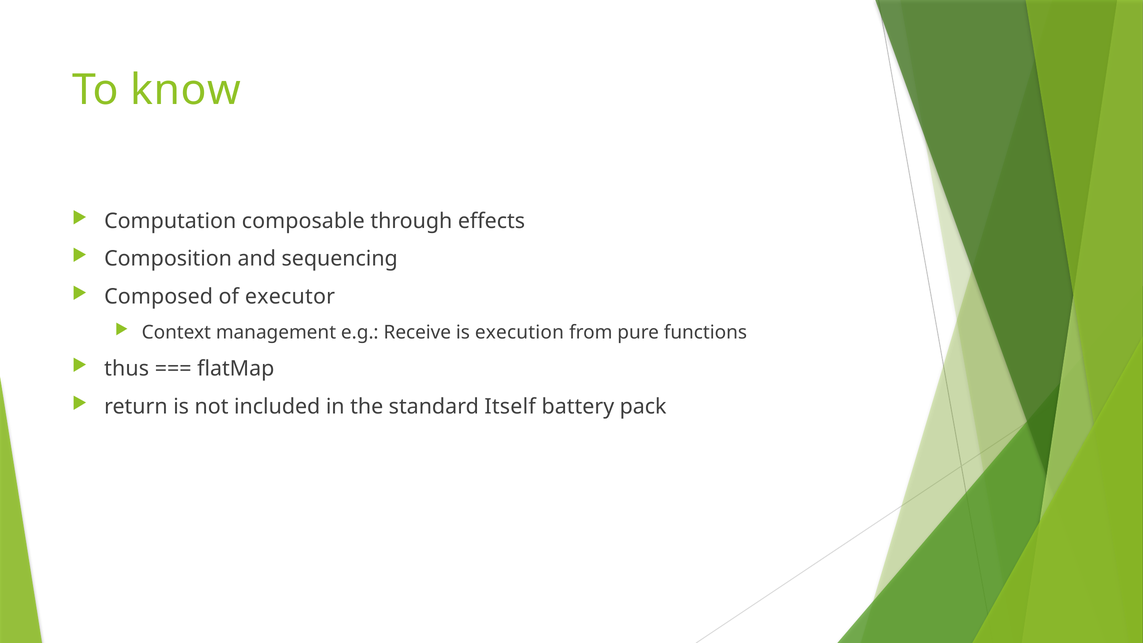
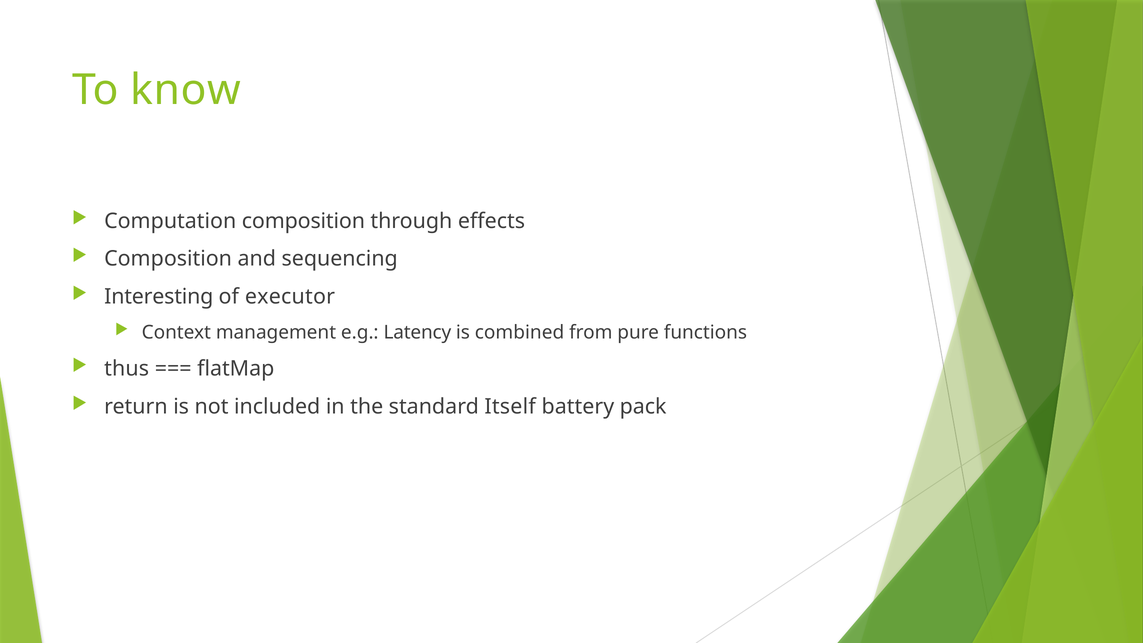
Computation composable: composable -> composition (303, 221)
Composed: Composed -> Interesting (159, 296)
Receive: Receive -> Latency (417, 332)
execution: execution -> combined (520, 332)
